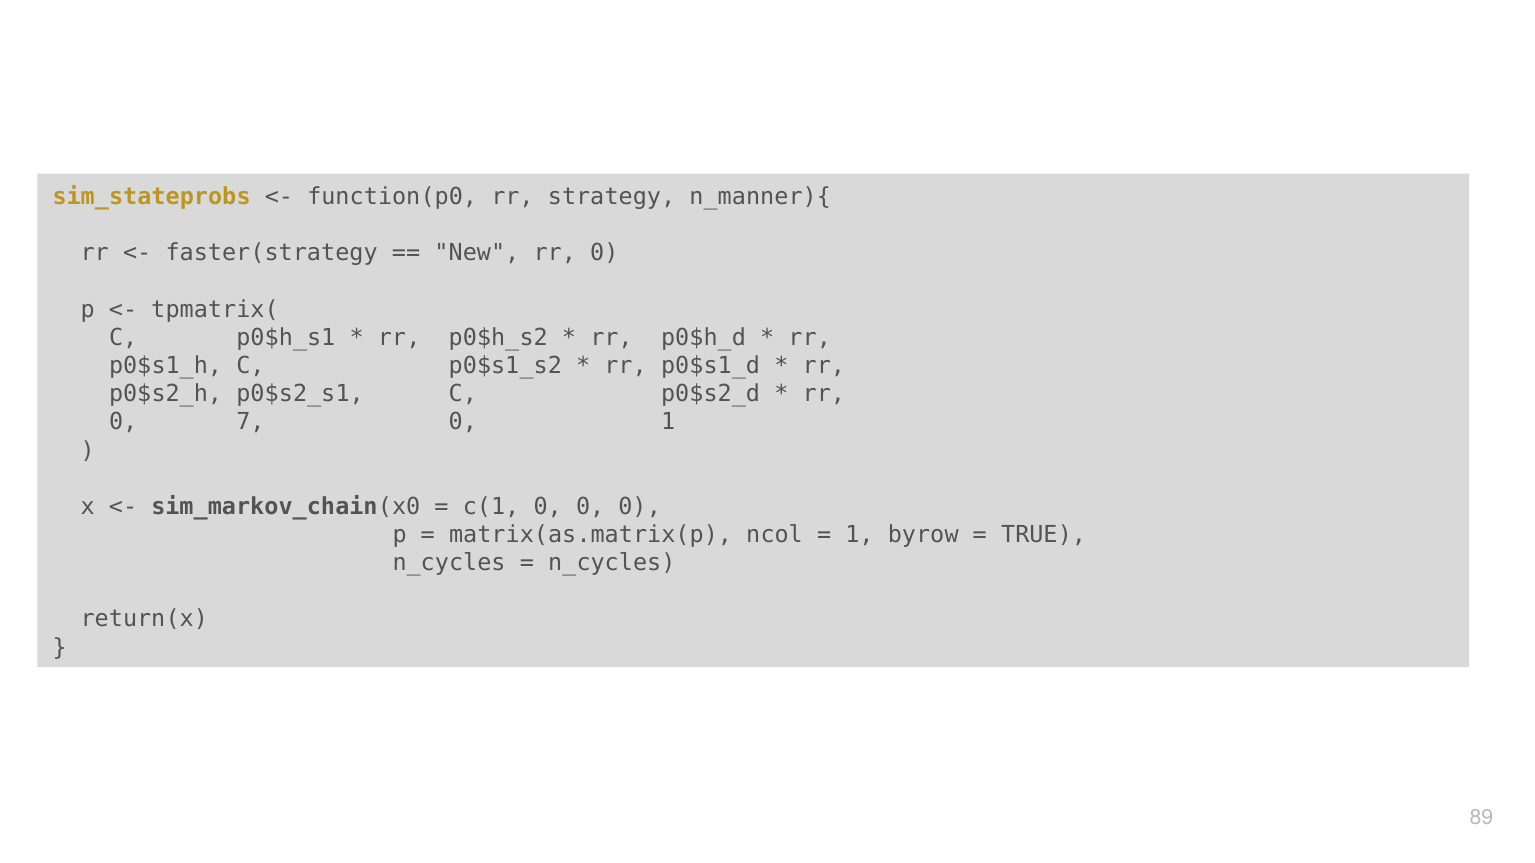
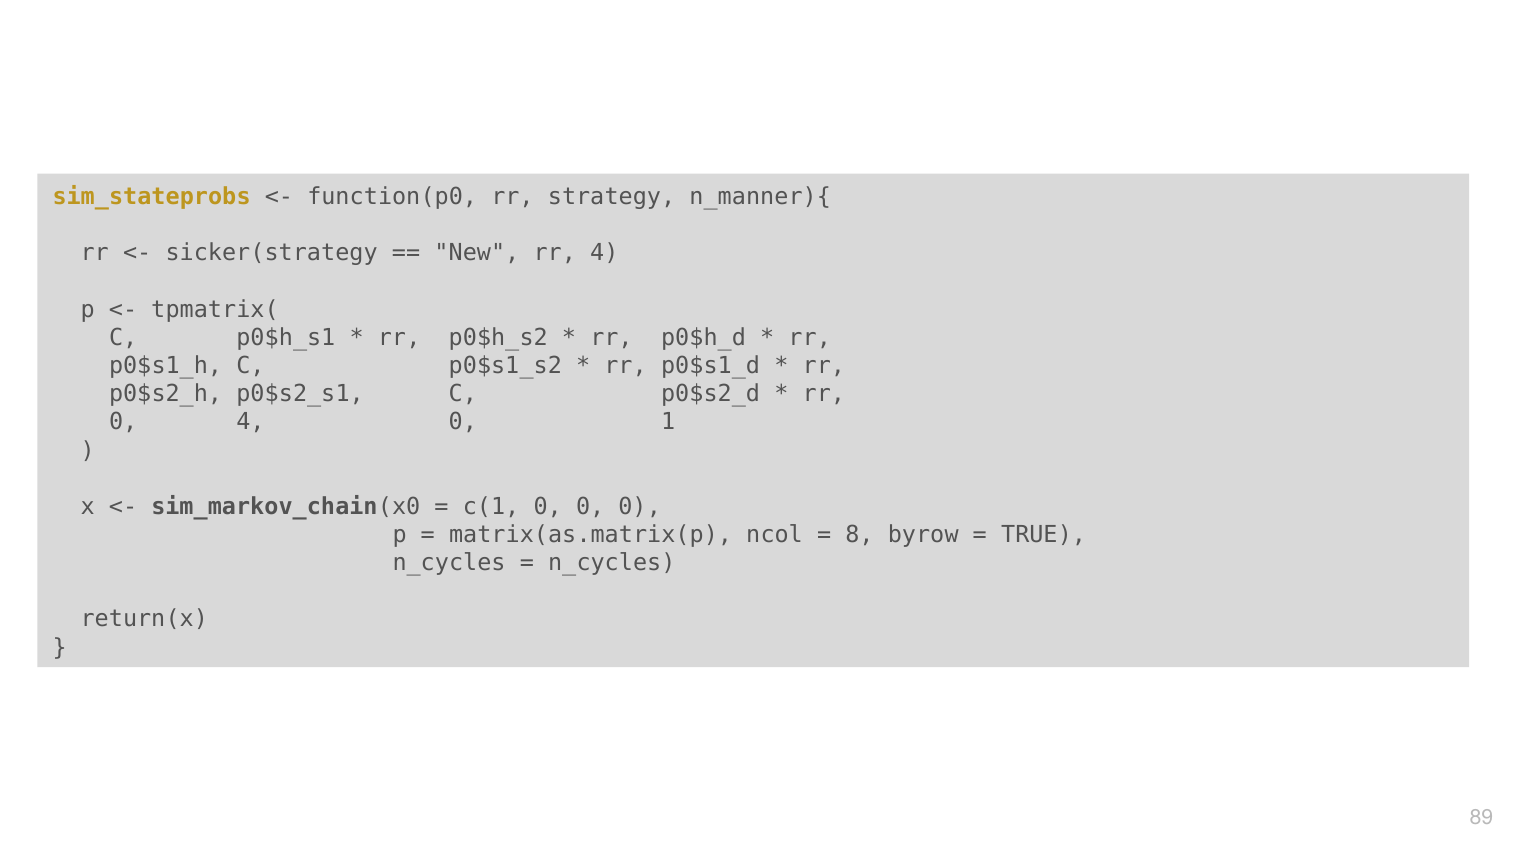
faster(strategy: faster(strategy -> sicker(strategy (272, 253)
New rr 0: 0 -> 4 (604, 253)
0 7: 7 -> 4 (250, 422)
1: 1 -> 8 (859, 535)
